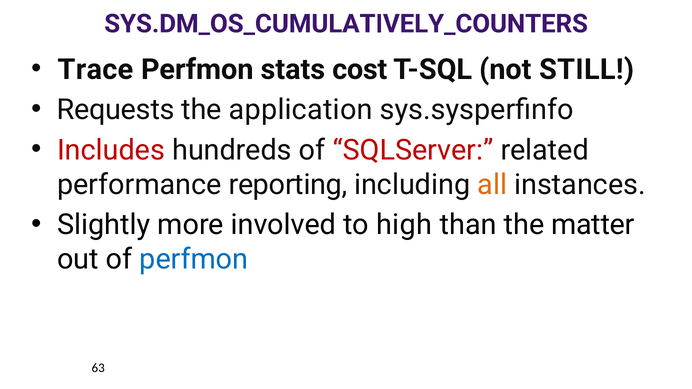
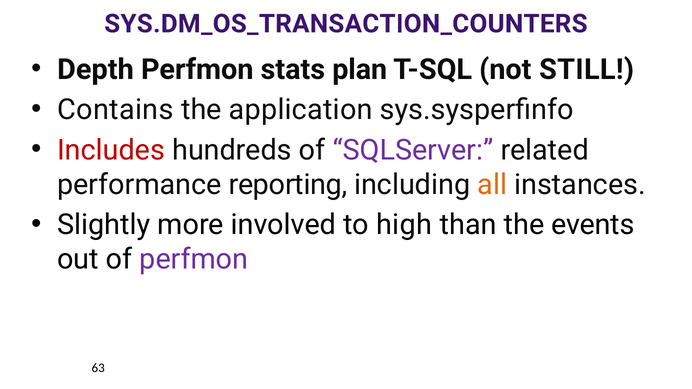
SYS.DM_OS_CUMULATIVELY_COUNTERS: SYS.DM_OS_CUMULATIVELY_COUNTERS -> SYS.DM_OS_TRANSACTION_COUNTERS (346, 24)
Trace: Trace -> Depth (95, 69)
cost: cost -> plan (360, 69)
Requests: Requests -> Contains (115, 110)
SQLServer colour: red -> purple (413, 150)
matter: matter -> events (593, 225)
perfmon colour: blue -> purple (194, 260)
